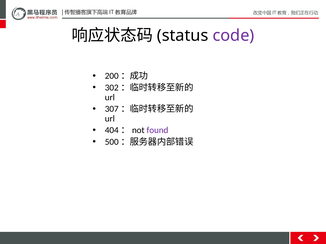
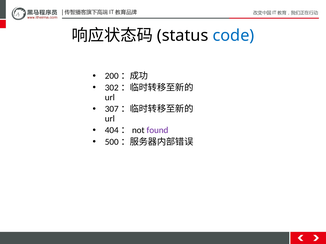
code colour: purple -> blue (233, 36)
